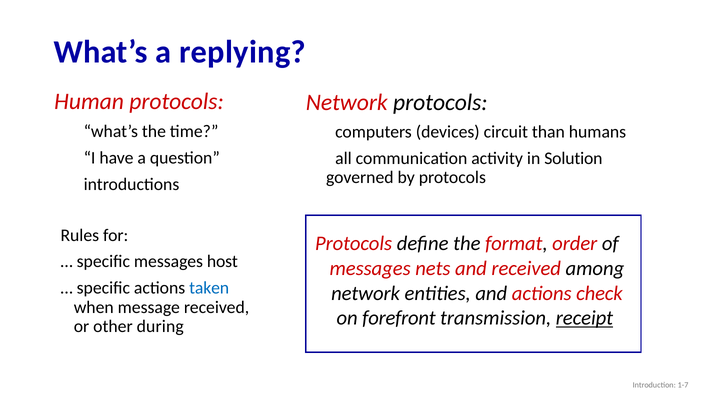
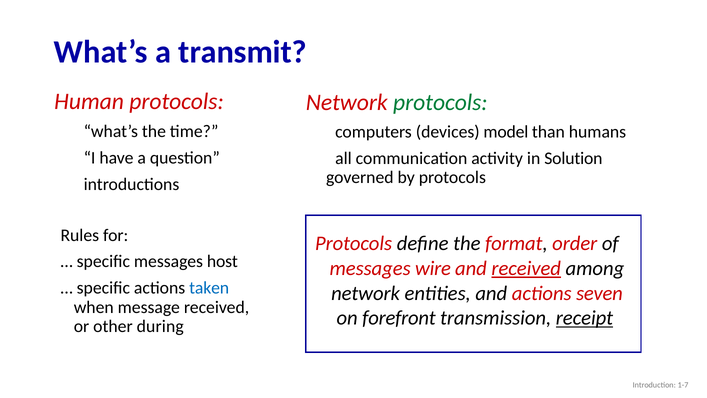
replying: replying -> transmit (243, 52)
protocols colour: black -> green (440, 102)
circuit: circuit -> model (506, 132)
nets: nets -> wire (433, 268)
received underline: none -> present (526, 268)
check: check -> seven (599, 293)
